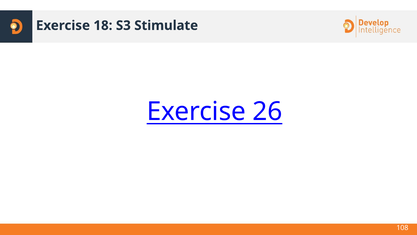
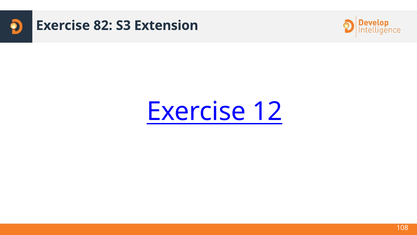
18: 18 -> 82 (103, 25)
Stimulate: Stimulate -> Extension (166, 25)
26: 26 -> 12 (268, 112)
